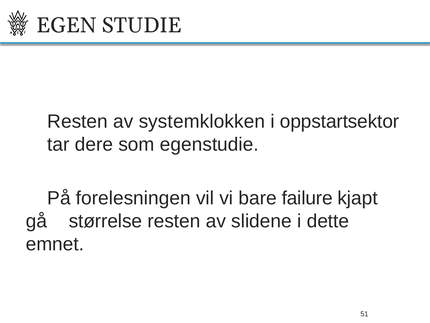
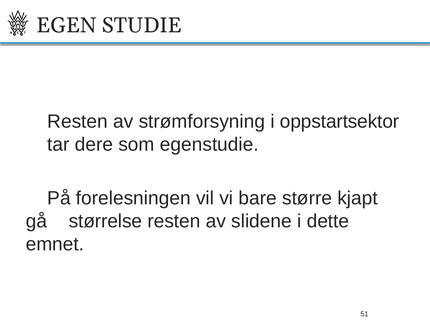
systemklokken: systemklokken -> strømforsyning (202, 121)
failure: failure -> større (307, 198)
